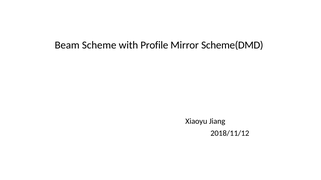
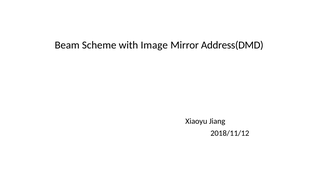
Profile: Profile -> Image (154, 45)
Scheme(DMD: Scheme(DMD -> Address(DMD (232, 45)
